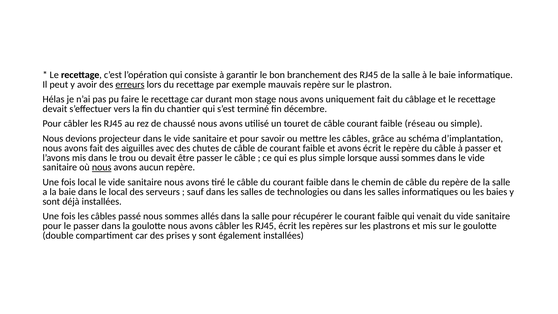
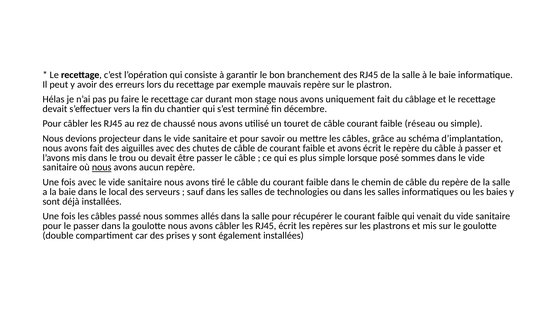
erreurs underline: present -> none (130, 84)
aussi: aussi -> posé (389, 158)
fois local: local -> avec (87, 182)
